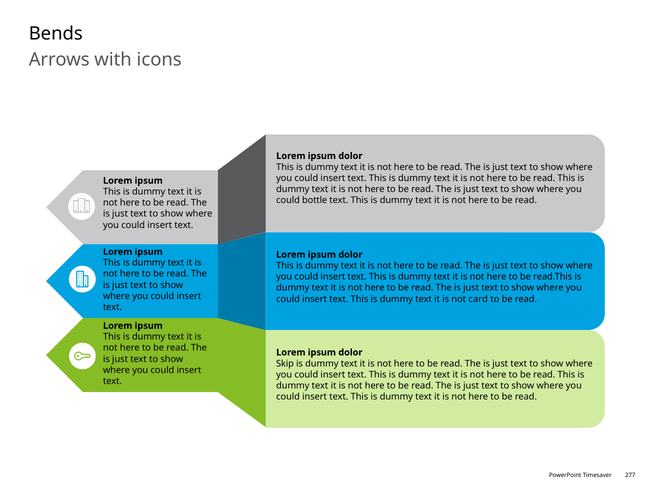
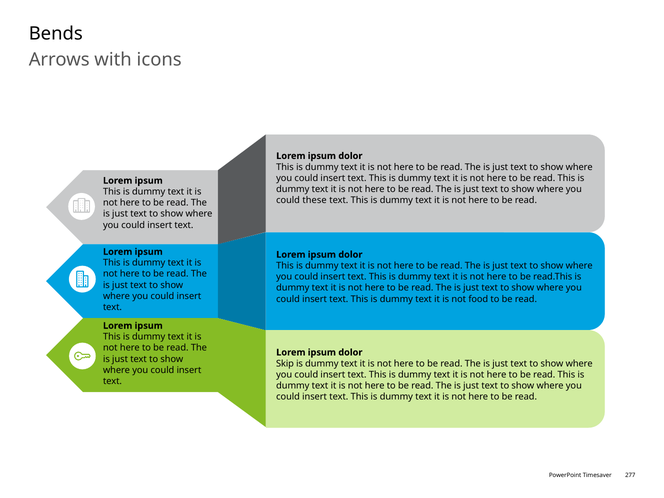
bottle: bottle -> these (315, 200)
card: card -> food (478, 299)
